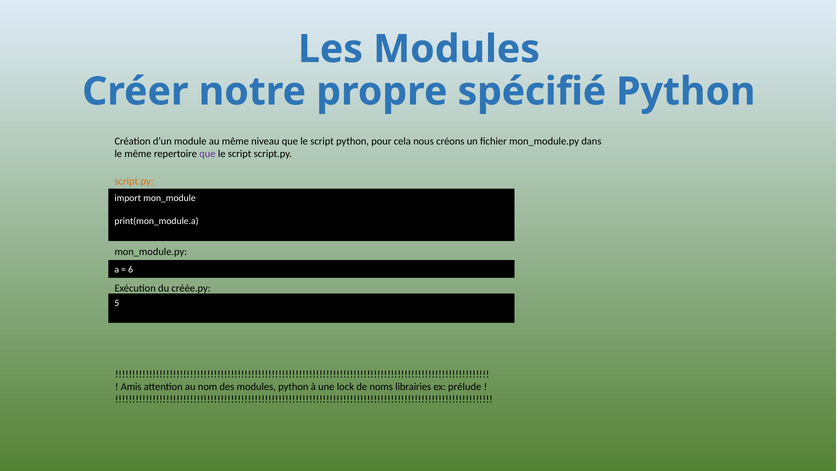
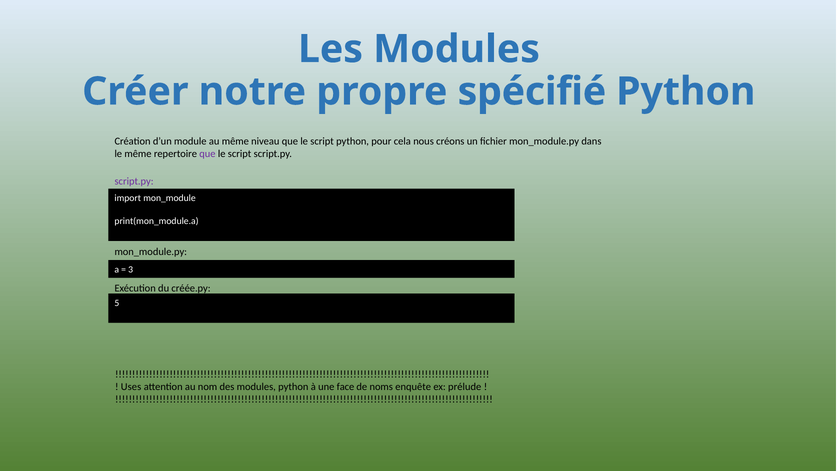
script.py colour: orange -> purple (134, 181)
6: 6 -> 3 (131, 270)
Amis: Amis -> Uses (131, 387)
lock: lock -> face (345, 387)
librairies: librairies -> enquête (413, 387)
